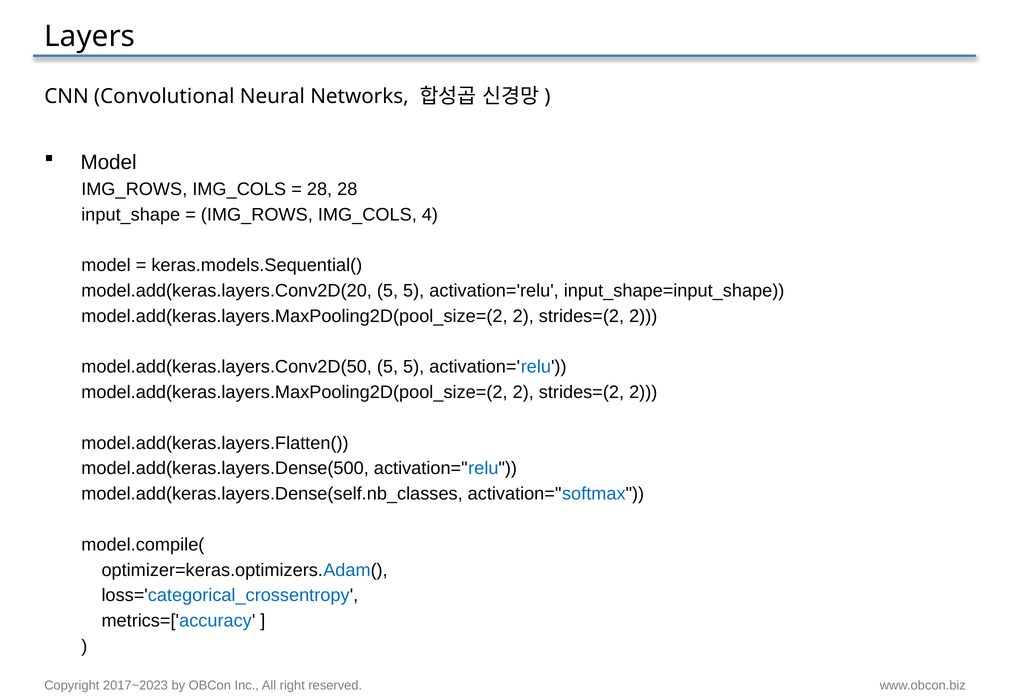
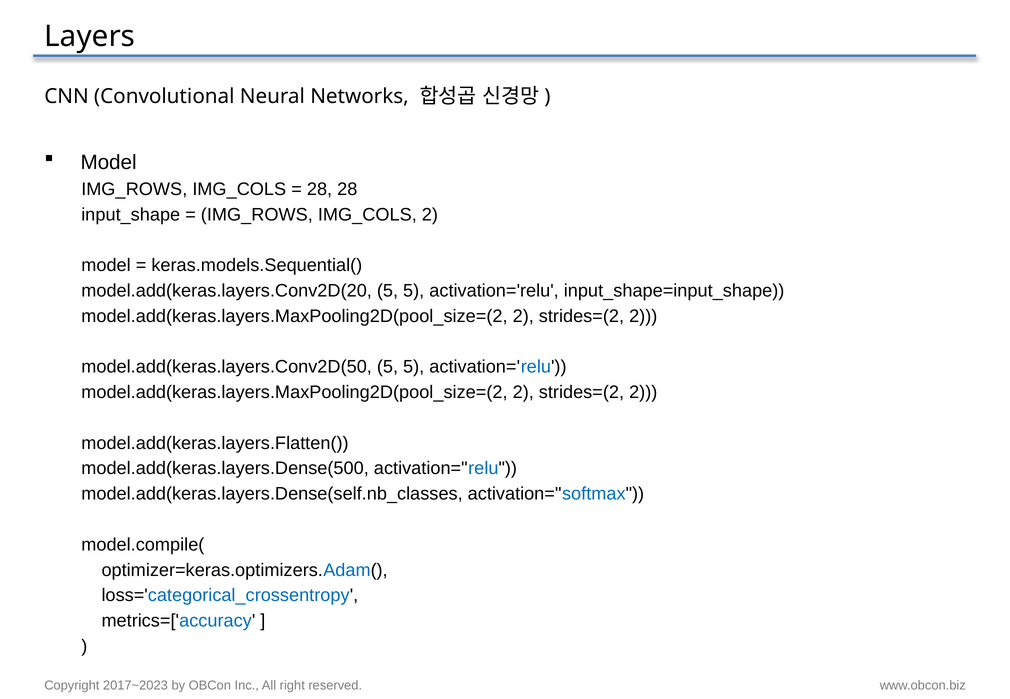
IMG_COLS 4: 4 -> 2 (430, 215)
